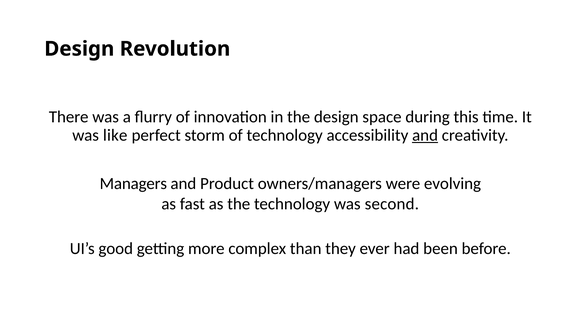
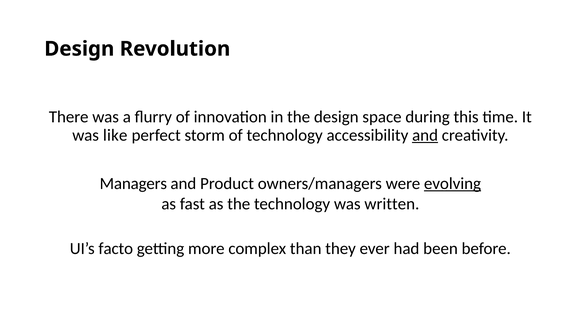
evolving underline: none -> present (453, 183)
second: second -> written (392, 204)
good: good -> facto (116, 248)
